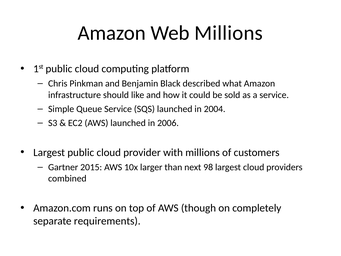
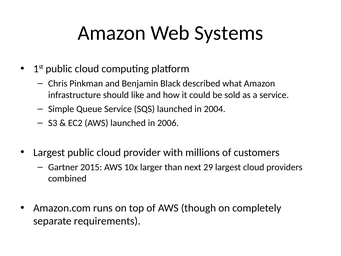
Web Millions: Millions -> Systems (229, 33)
98: 98 -> 29 (208, 167)
